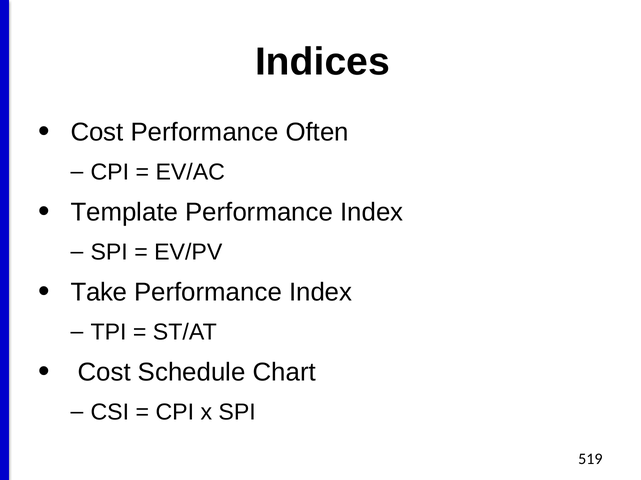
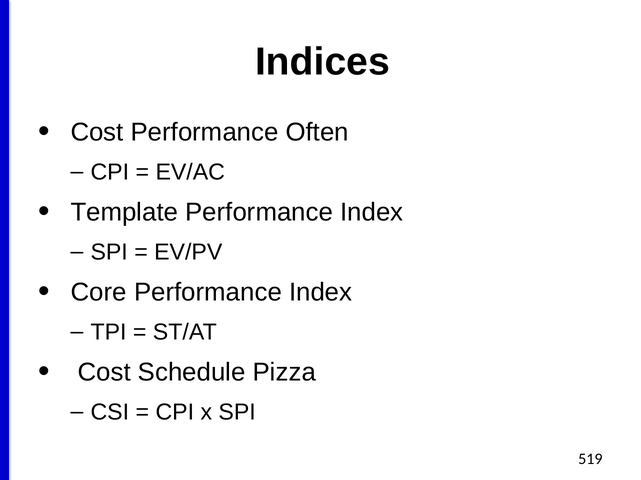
Take: Take -> Core (99, 293)
Chart: Chart -> Pizza (284, 373)
